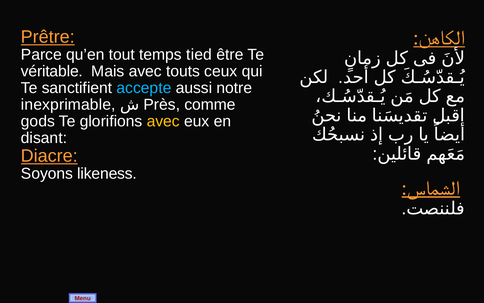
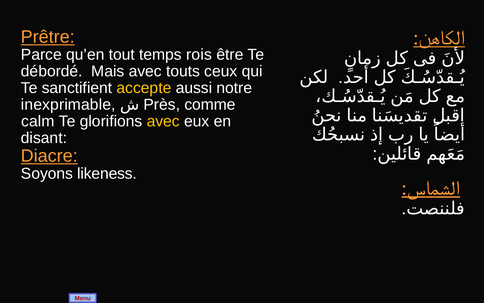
tied: tied -> rois (199, 55)
véritable: véritable -> débordé (52, 71)
accepte colour: light blue -> yellow (144, 88)
gods: gods -> calm (38, 121)
